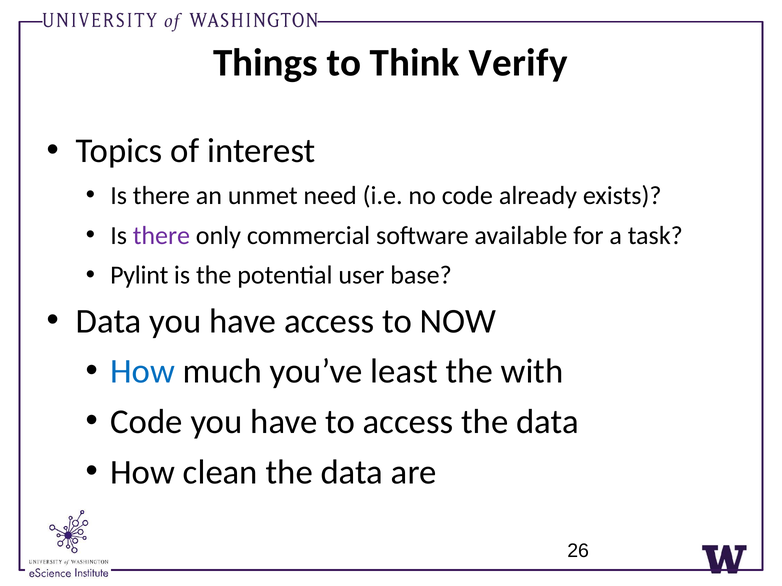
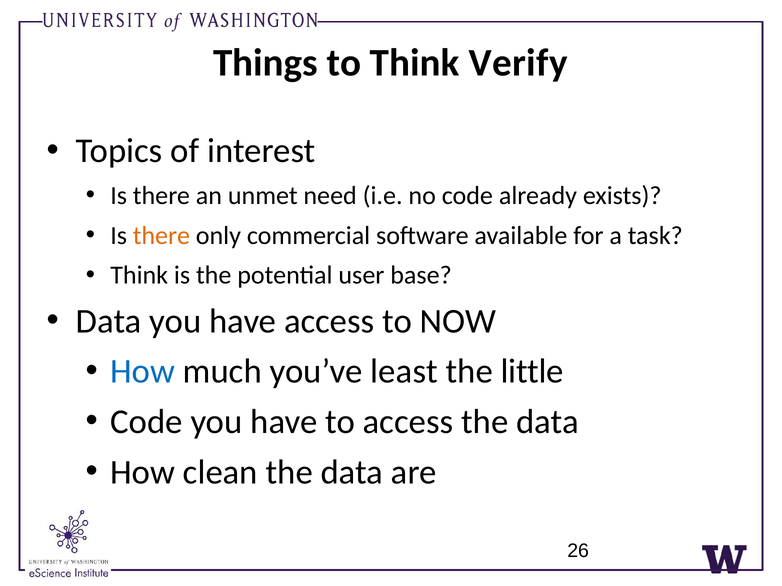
there colour: purple -> orange (161, 236)
Pylint: Pylint -> Think (139, 276)
with: with -> little (532, 372)
